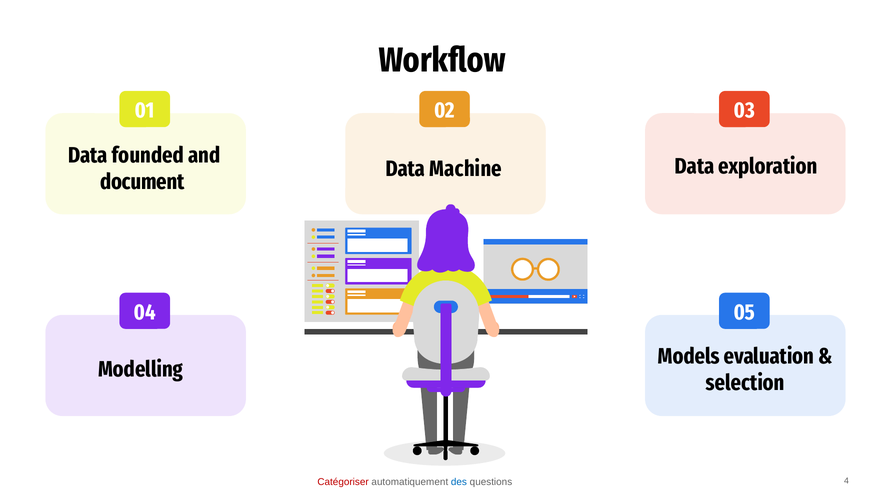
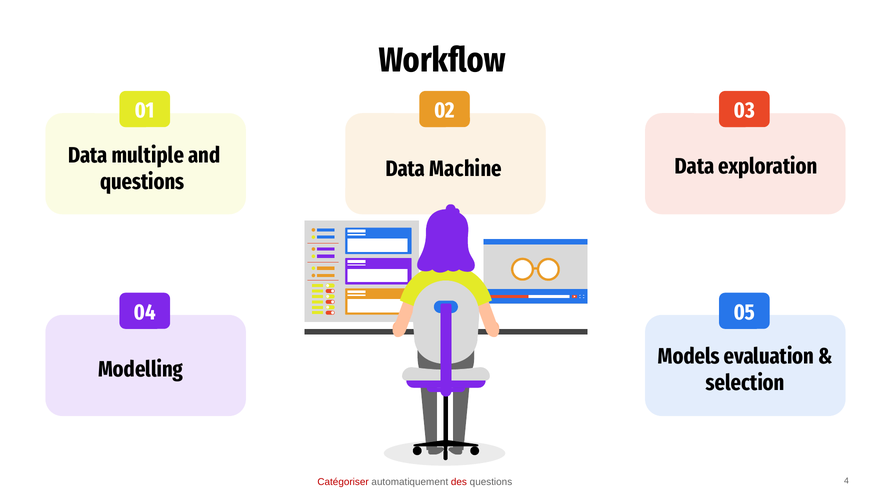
founded: founded -> multiple (148, 155)
document: document -> questions (142, 182)
des colour: blue -> red (459, 482)
